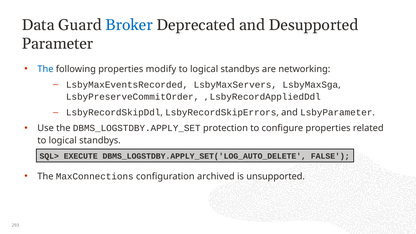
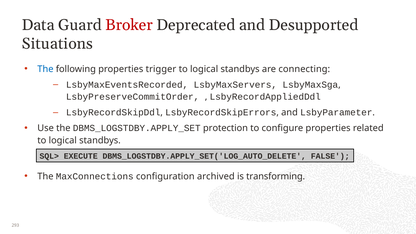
Broker colour: blue -> red (129, 25)
Parameter: Parameter -> Situations (57, 44)
modify: modify -> trigger (161, 69)
networking: networking -> connecting (304, 69)
unsupported: unsupported -> transforming (276, 176)
